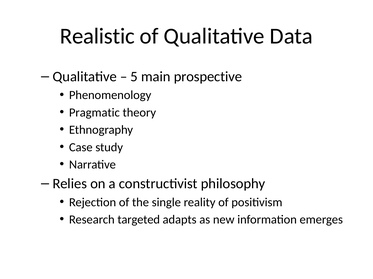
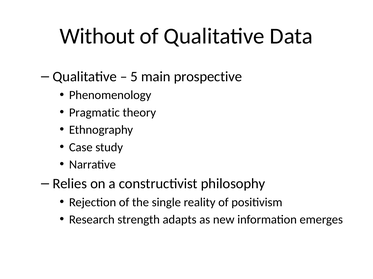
Realistic: Realistic -> Without (97, 36)
targeted: targeted -> strength (139, 220)
